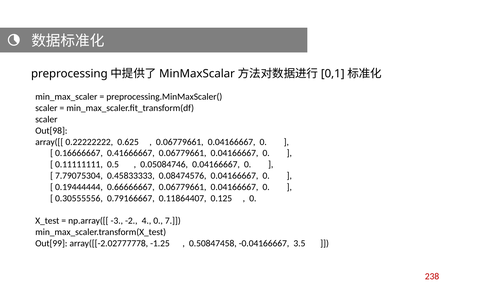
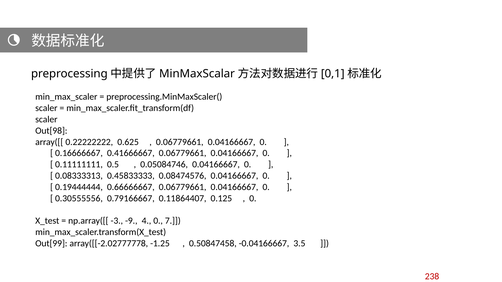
7.79075304: 7.79075304 -> 0.08333313 (79, 176)
-2: -2 -> -9 (131, 221)
